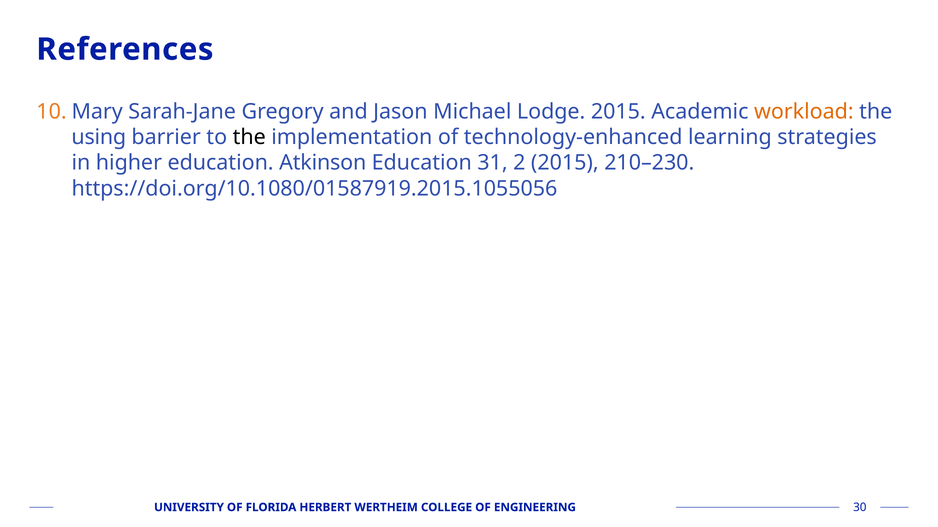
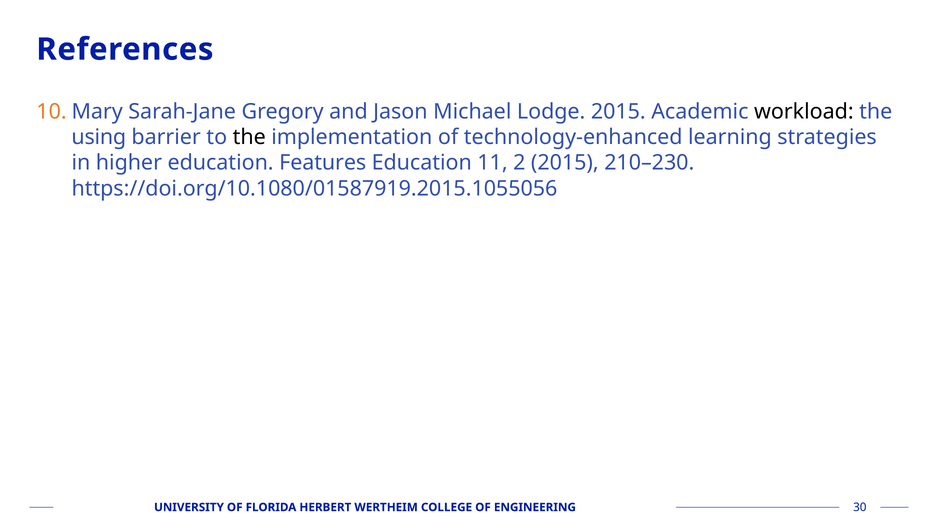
workload colour: orange -> black (804, 112)
Atkinson: Atkinson -> Features (323, 163)
31: 31 -> 11 (492, 163)
